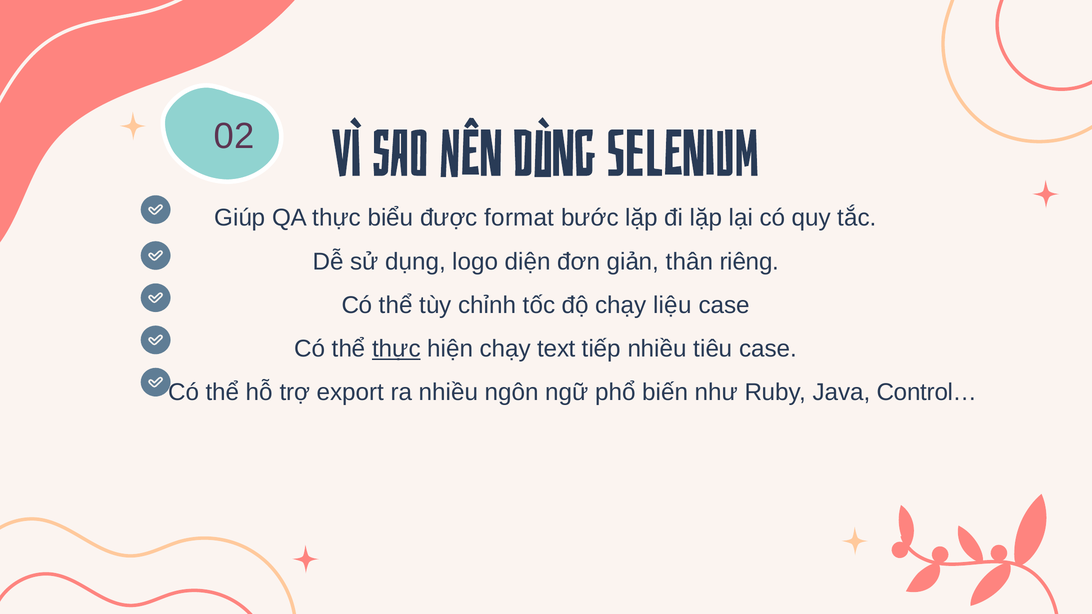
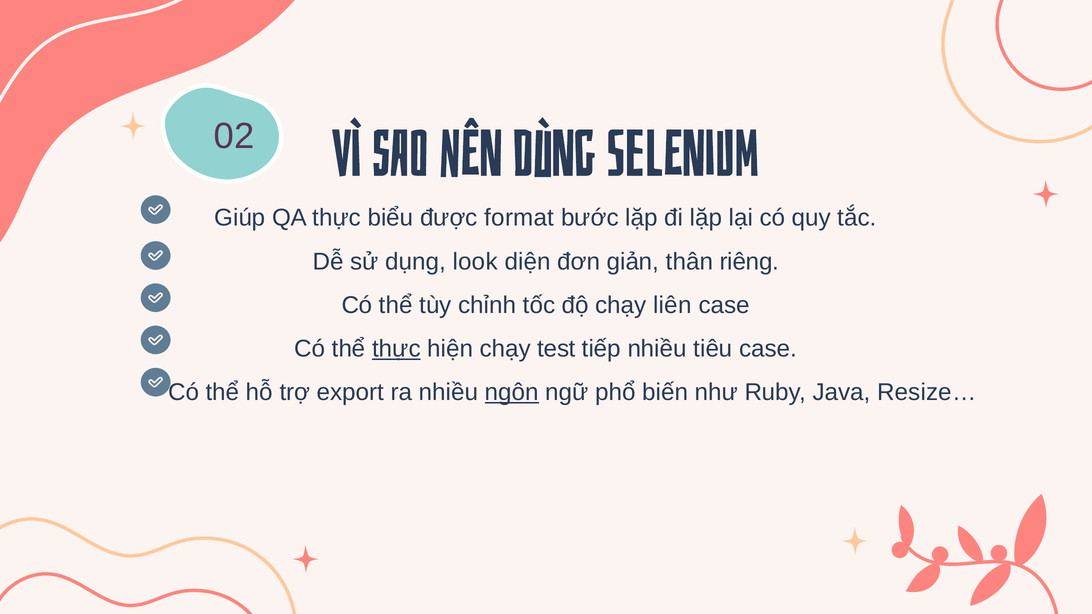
logo: logo -> look (475, 262)
liệu: liệu -> liên (672, 305)
text: text -> test (556, 349)
ngôn underline: none -> present (512, 393)
Control…: Control… -> Resize… (927, 393)
